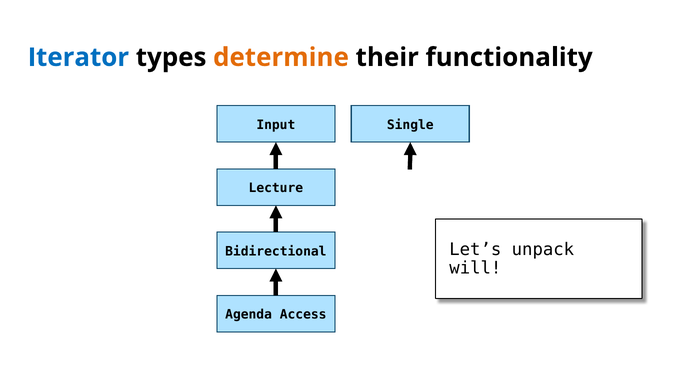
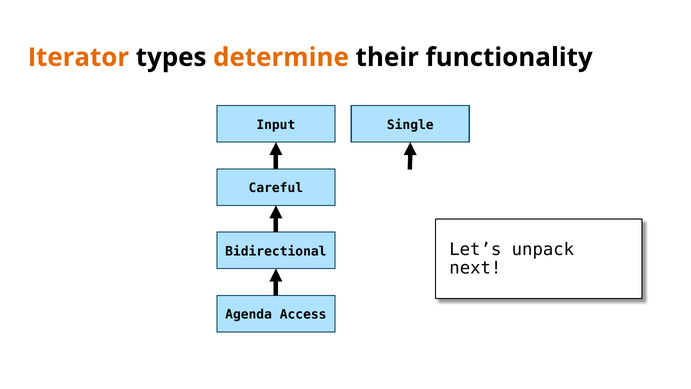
Iterator colour: blue -> orange (78, 57)
Lecture: Lecture -> Careful (276, 188)
will: will -> next (475, 268)
